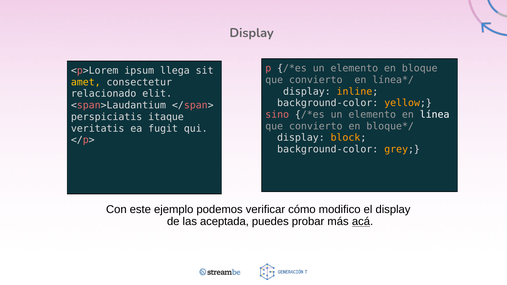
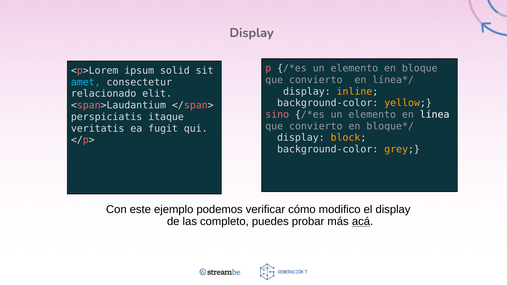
llega: llega -> solid (175, 71)
amet colour: yellow -> light blue (86, 82)
aceptada: aceptada -> completo (224, 222)
